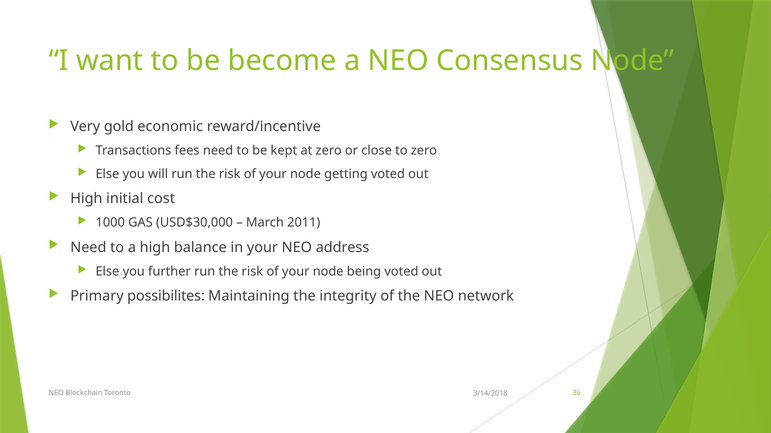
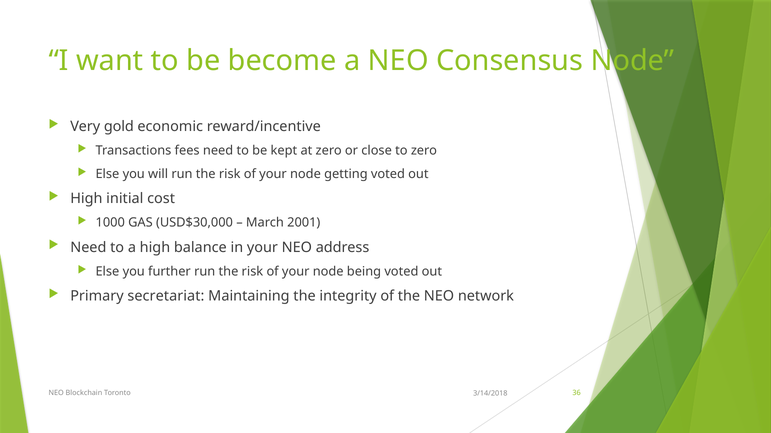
2011: 2011 -> 2001 (304, 223)
possibilites: possibilites -> secretariat (166, 296)
